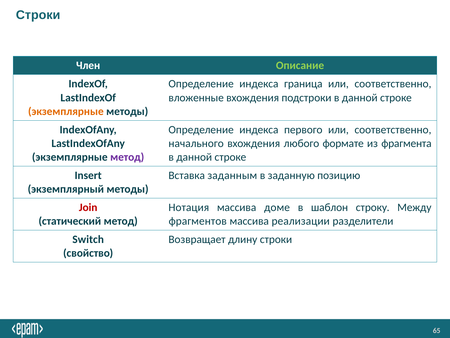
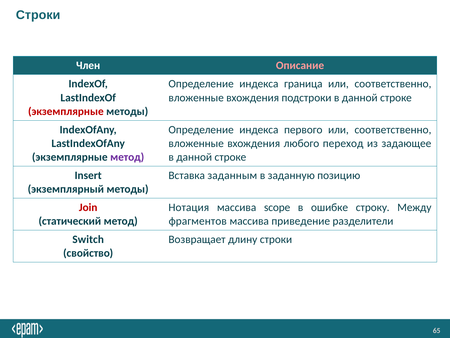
Описание colour: light green -> pink (300, 66)
экземплярные colour: orange -> red (66, 111)
начального: начального -> вложенные (196, 143)
формате: формате -> переход (343, 143)
фрагмента: фрагмента -> задающее (406, 143)
доме: доме -> scope (277, 207)
шаблон: шаблон -> ошибке (330, 207)
реализации: реализации -> приведение (301, 221)
